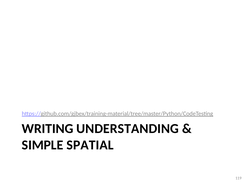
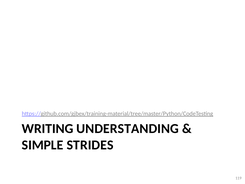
SPATIAL: SPATIAL -> STRIDES (90, 145)
